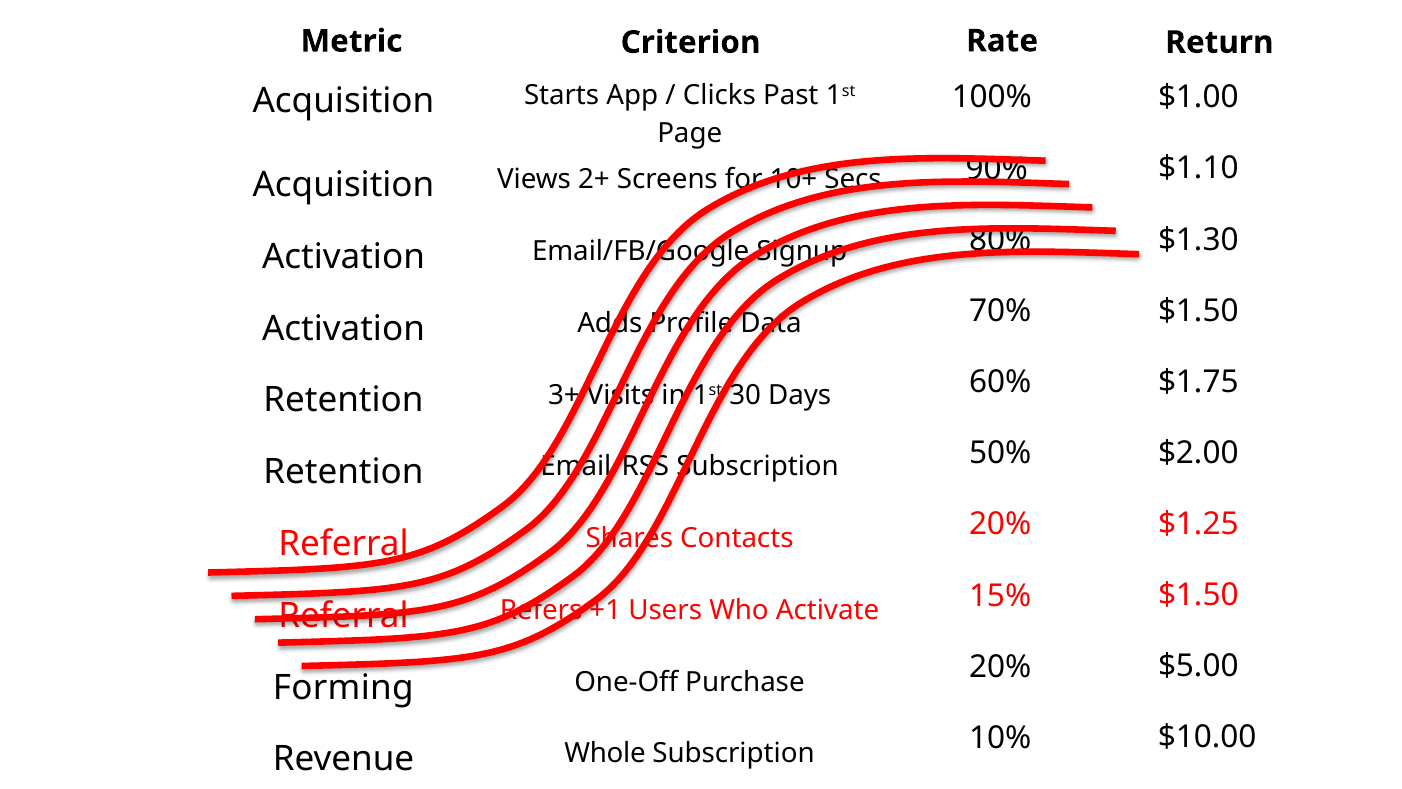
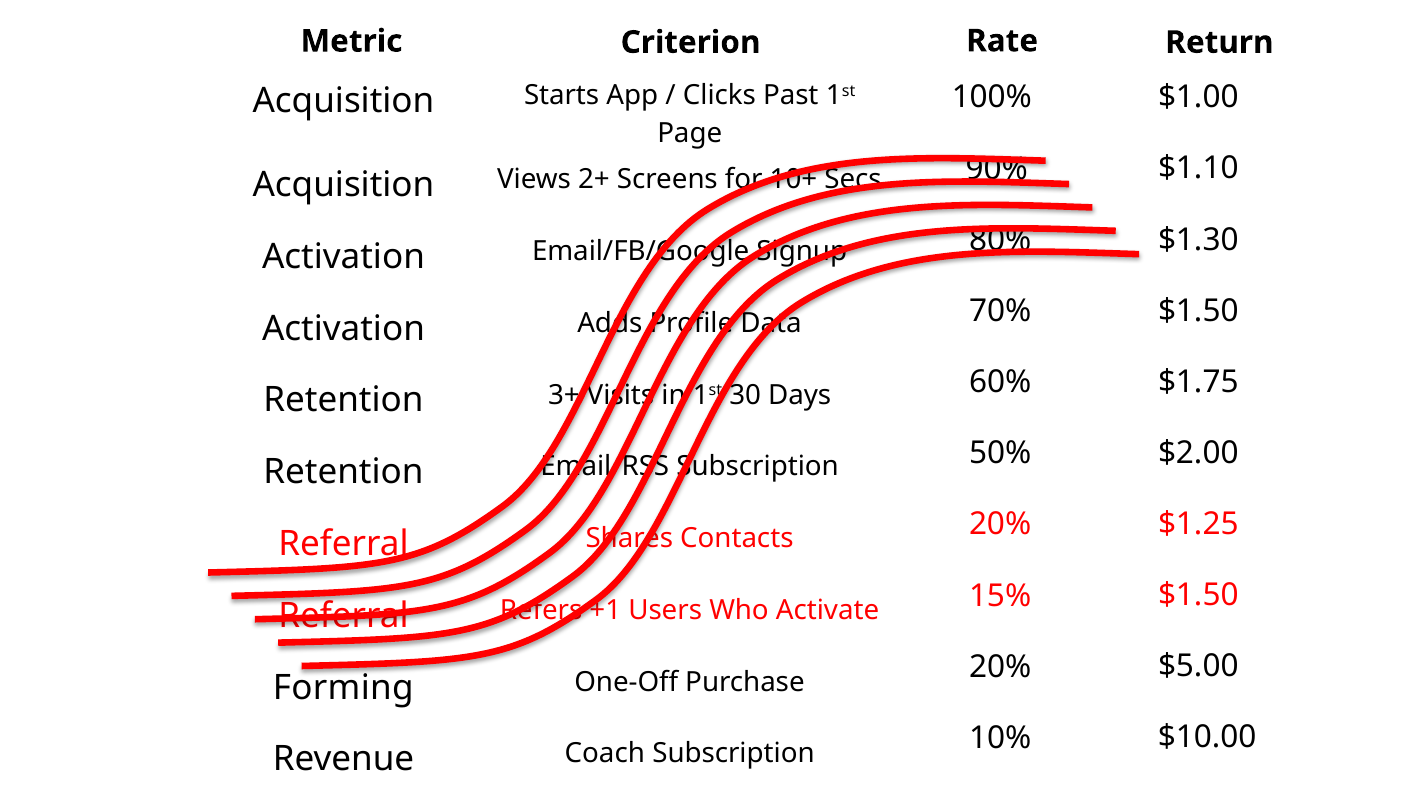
Whole: Whole -> Coach (605, 753)
